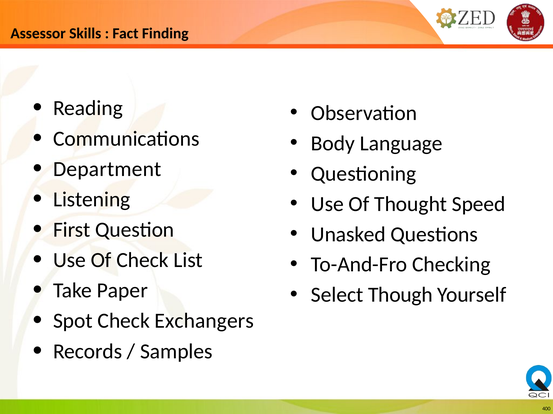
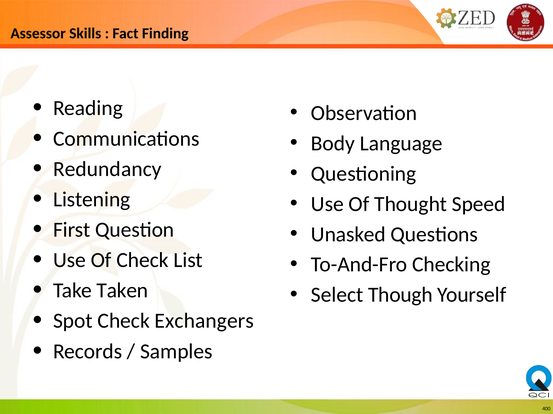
Department: Department -> Redundancy (107, 169)
Paper: Paper -> Taken (122, 291)
